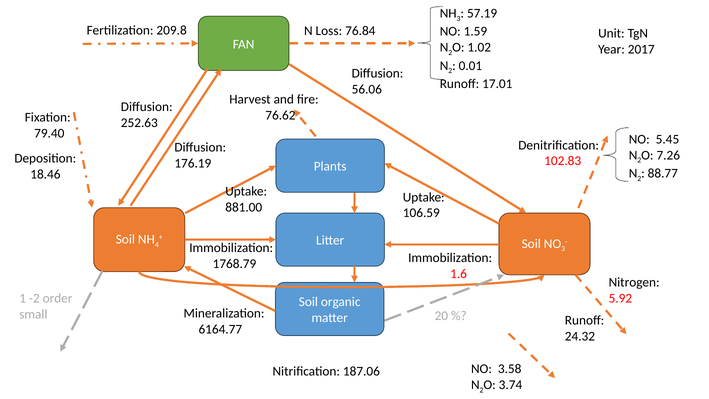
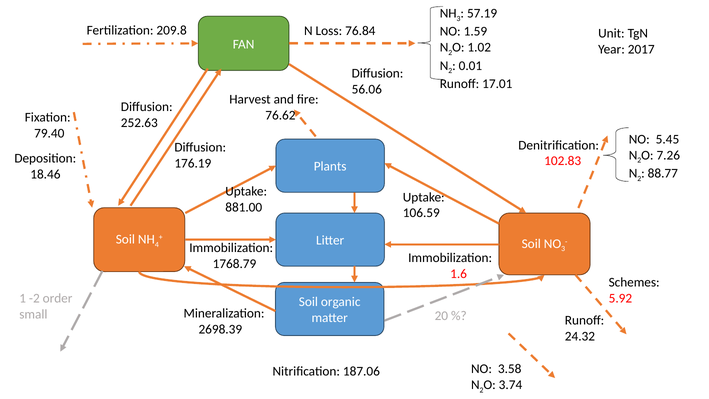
Nitrogen: Nitrogen -> Schemes (634, 282)
6164.77: 6164.77 -> 2698.39 (220, 329)
